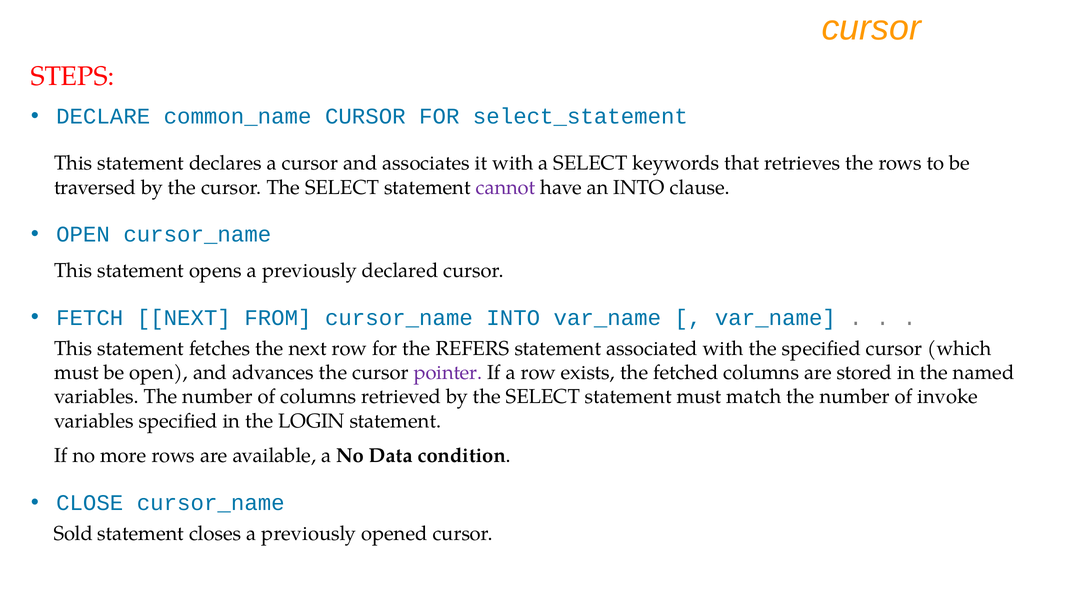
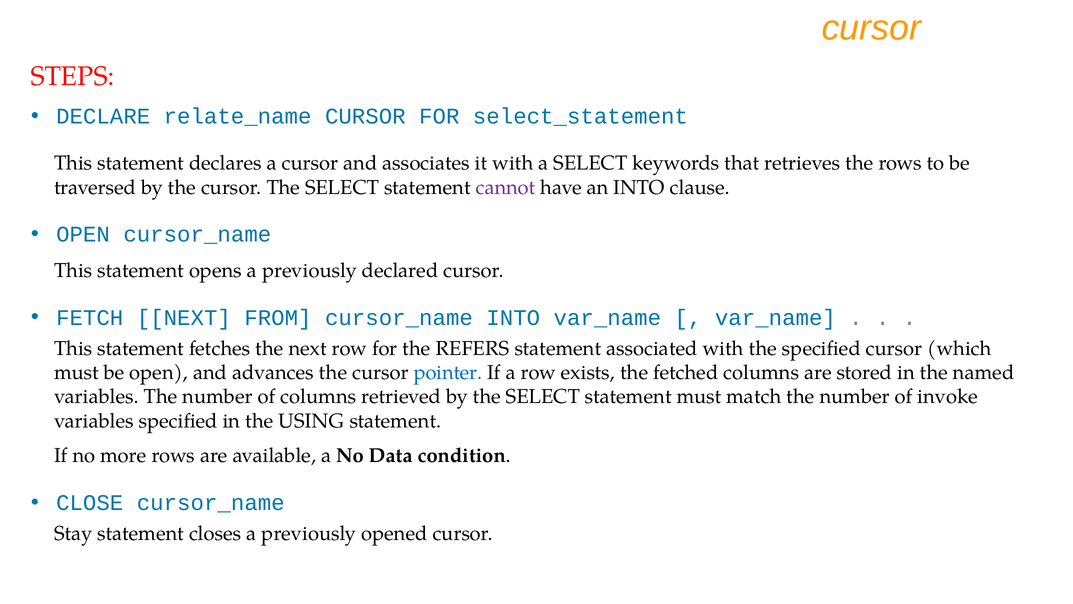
common_name: common_name -> relate_name (238, 116)
pointer colour: purple -> blue (448, 372)
LOGIN: LOGIN -> USING (311, 421)
Sold: Sold -> Stay (73, 533)
